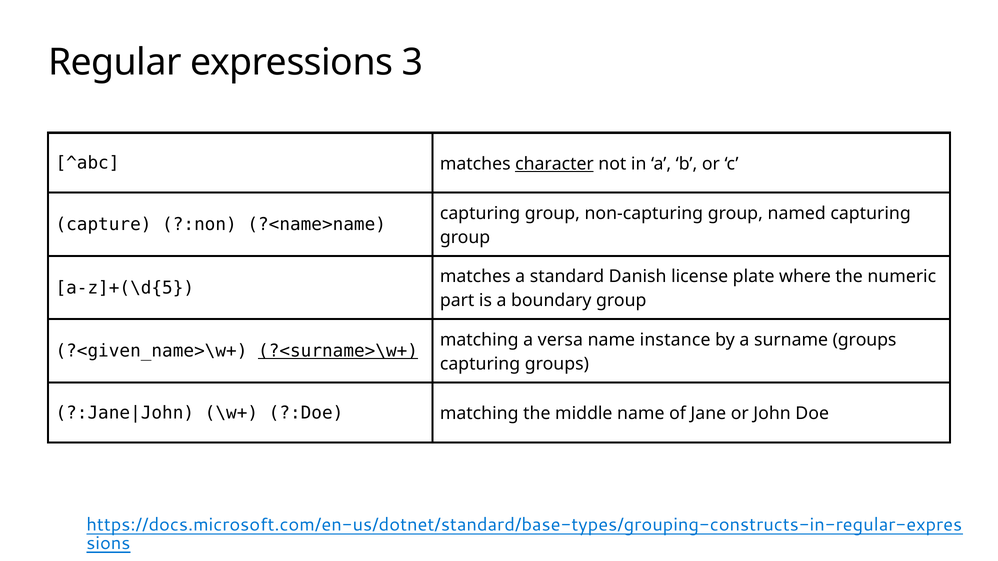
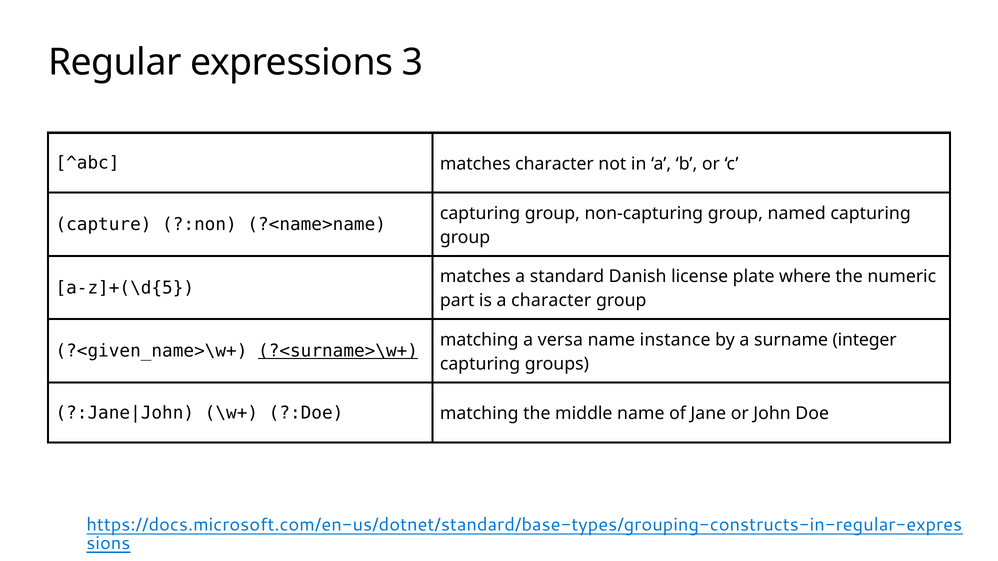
character underline: present -> none (554, 164)
a boundary: boundary -> character (551, 301)
surname groups: groups -> integer (865, 340)
